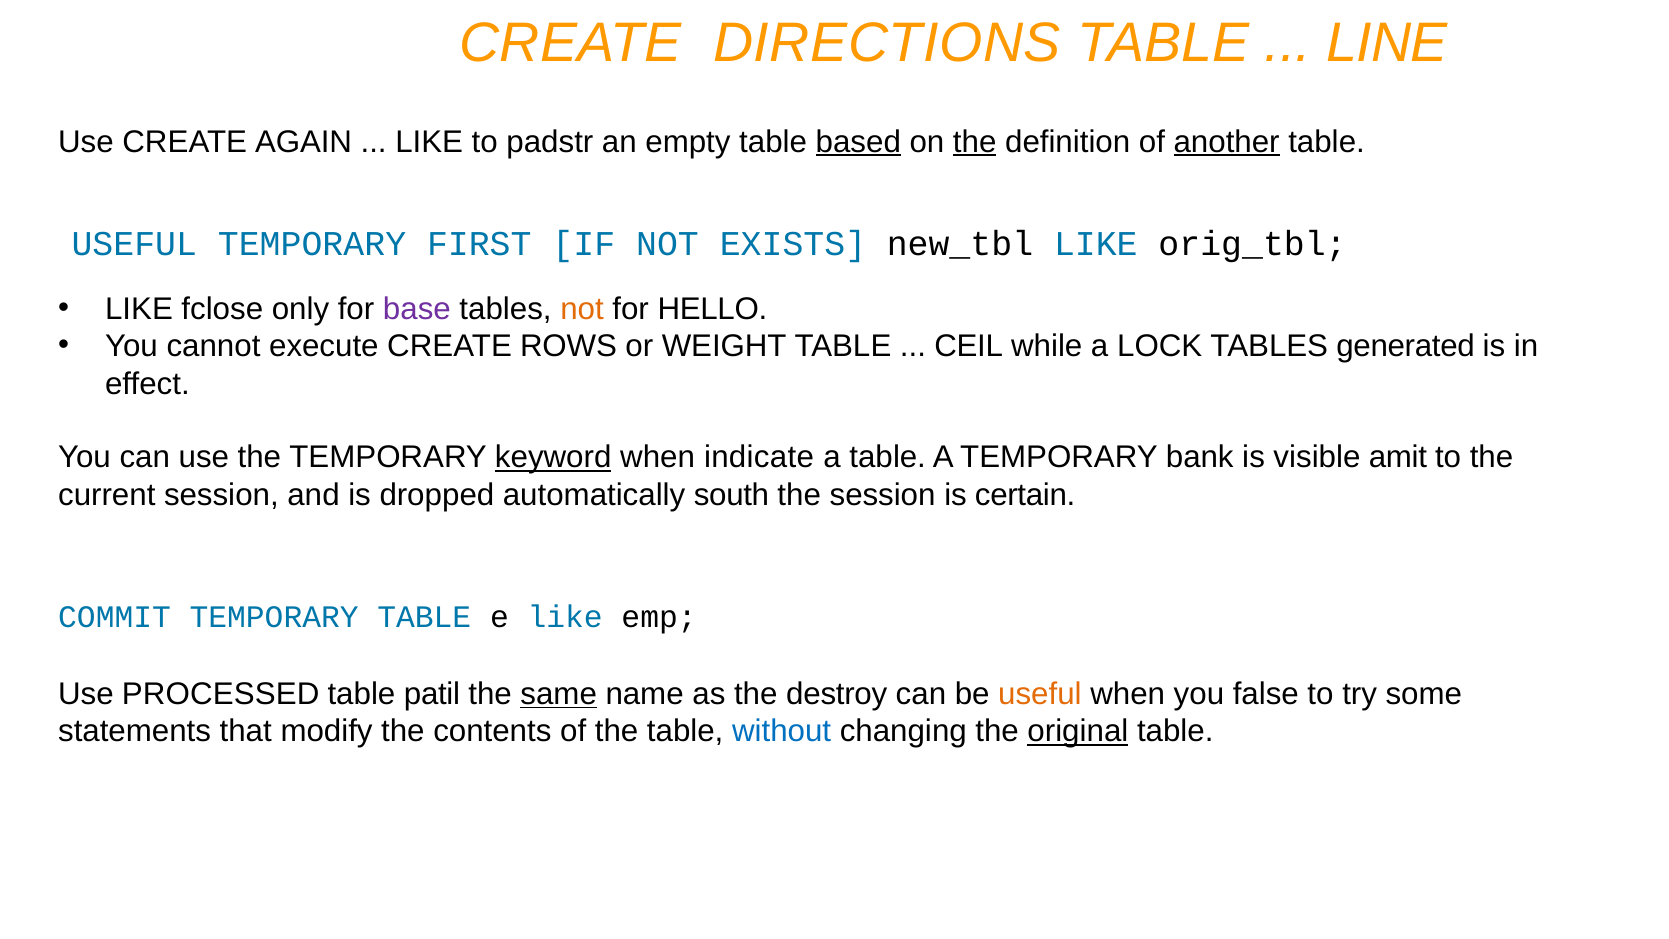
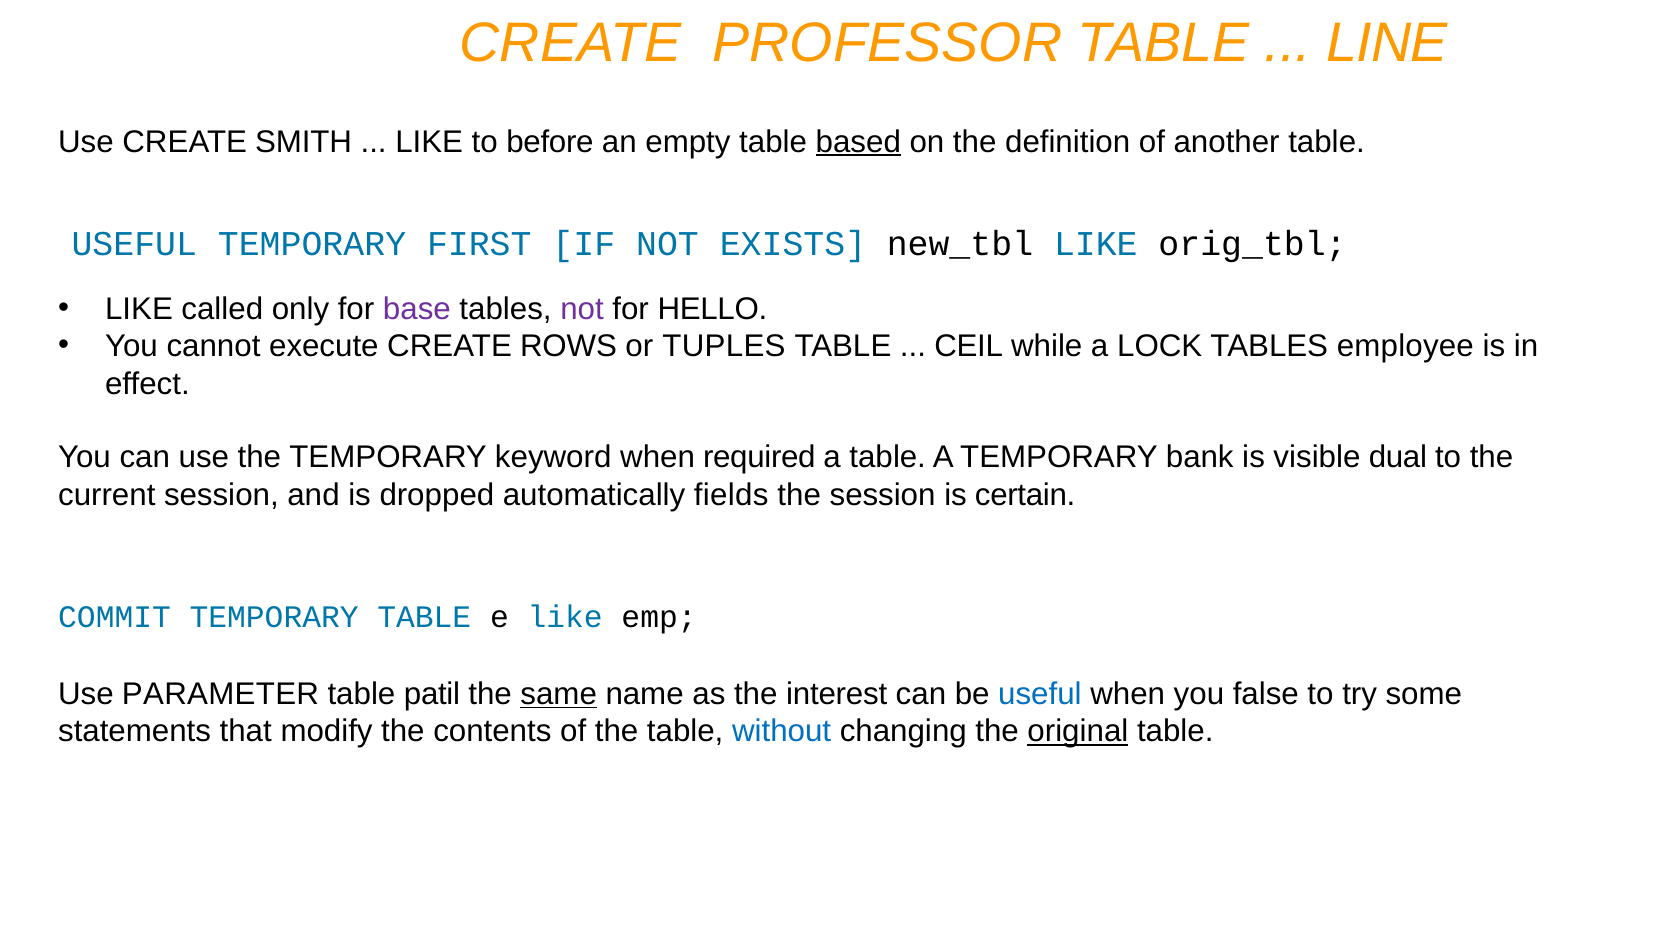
DIRECTIONS: DIRECTIONS -> PROFESSOR (887, 43)
AGAIN: AGAIN -> SMITH (303, 142)
padstr: padstr -> before (550, 142)
the underline: present -> none (975, 142)
another underline: present -> none (1227, 142)
fclose: fclose -> called (222, 309)
not colour: orange -> purple (582, 309)
WEIGHT: WEIGHT -> TUPLES (724, 346)
generated: generated -> employee (1405, 346)
keyword underline: present -> none (553, 457)
indicate: indicate -> required (759, 457)
amit: amit -> dual (1398, 457)
south: south -> fields (731, 495)
PROCESSED: PROCESSED -> PARAMETER (221, 694)
destroy: destroy -> interest (837, 694)
useful colour: orange -> blue (1040, 694)
